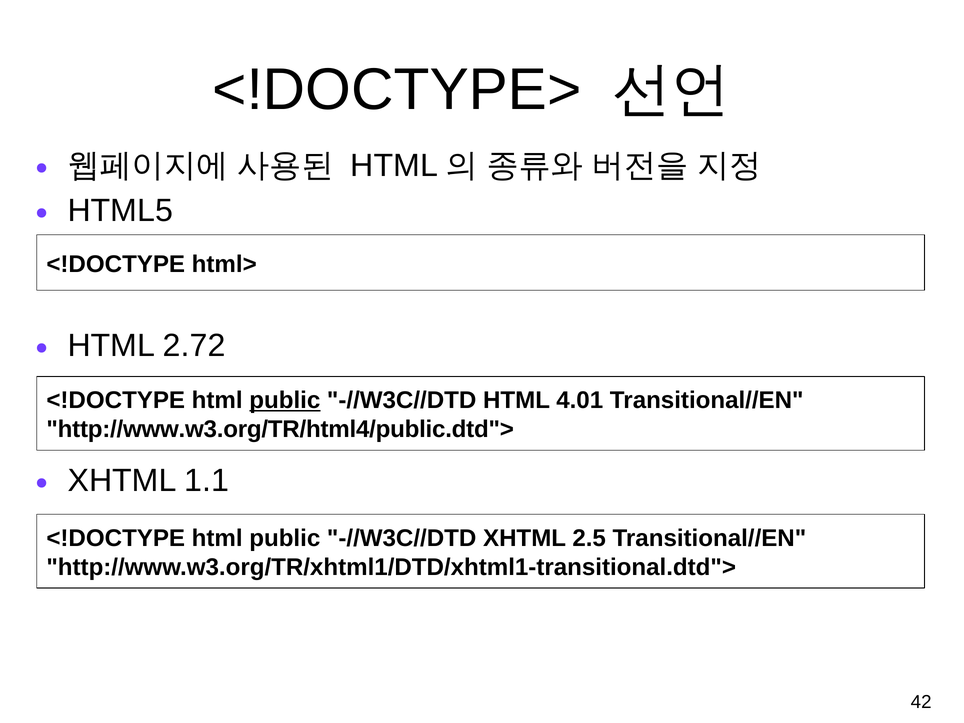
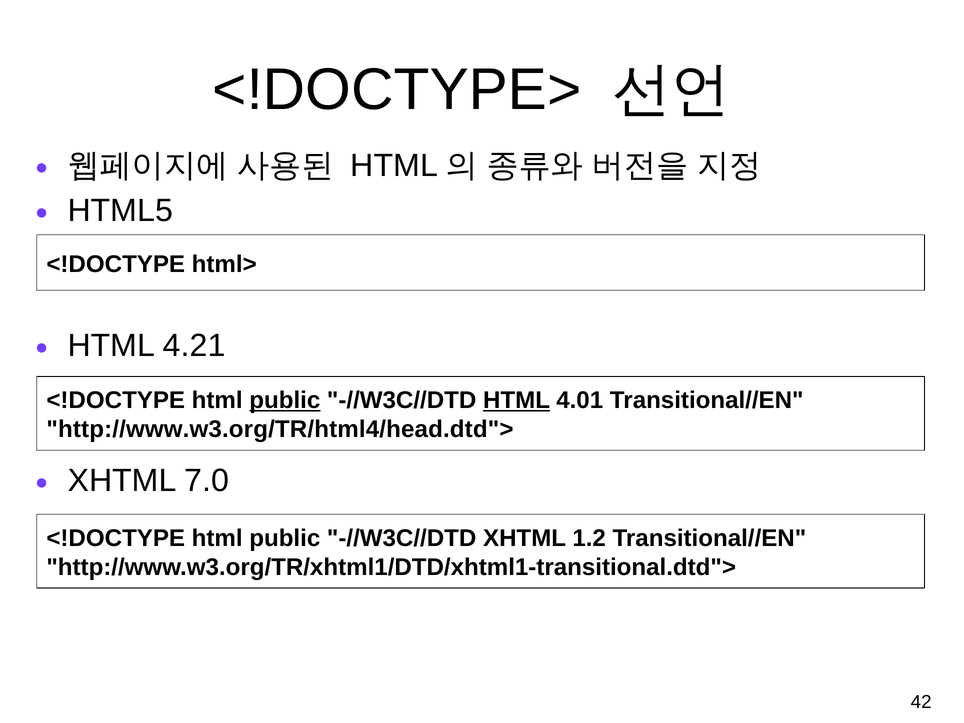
2.72: 2.72 -> 4.21 (194, 346)
HTML underline: none -> present (517, 401)
http://www.w3.org/TR/html4/public.dtd">: http://www.w3.org/TR/html4/public.dtd"> -> http://www.w3.org/TR/html4/head.dtd"> (280, 430)
1.1: 1.1 -> 7.0 (207, 481)
2.5: 2.5 -> 1.2 (589, 538)
